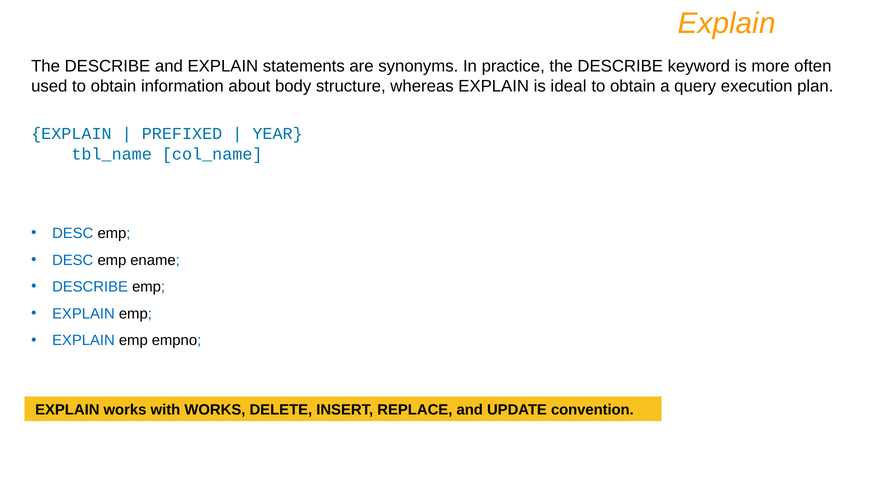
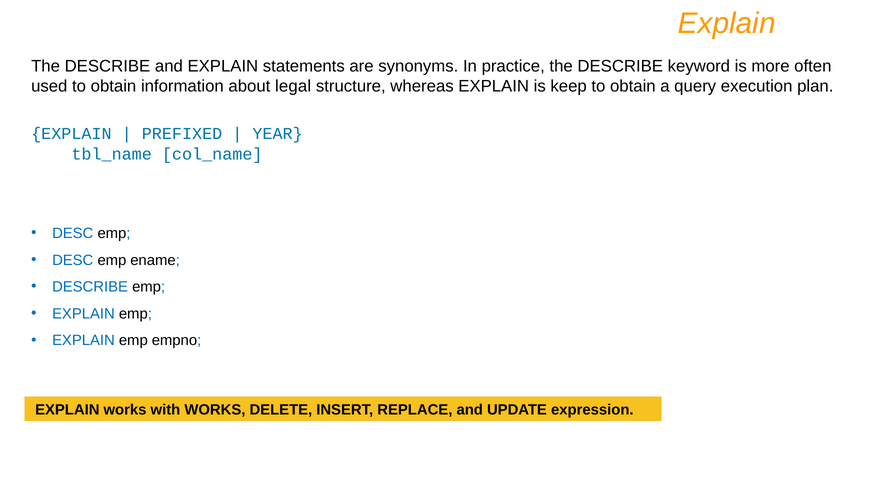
body: body -> legal (293, 86)
ideal: ideal -> keep (569, 86)
convention: convention -> expression (592, 410)
